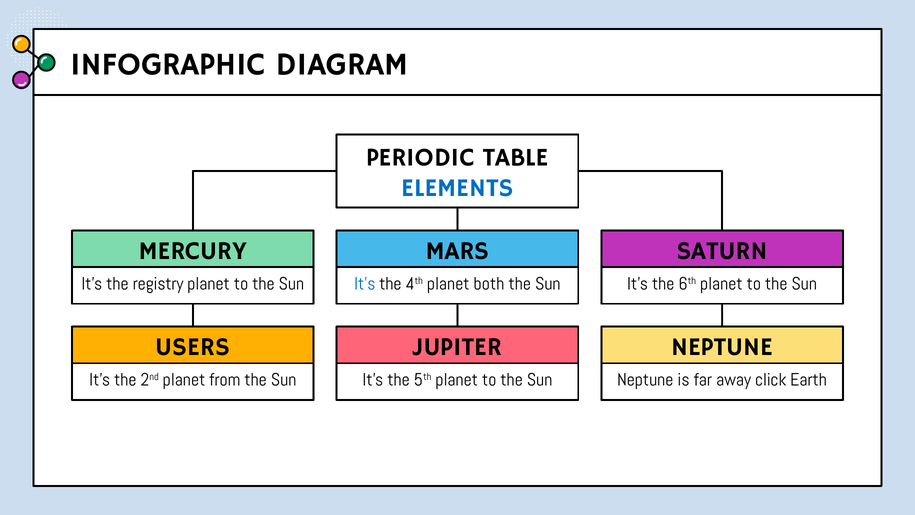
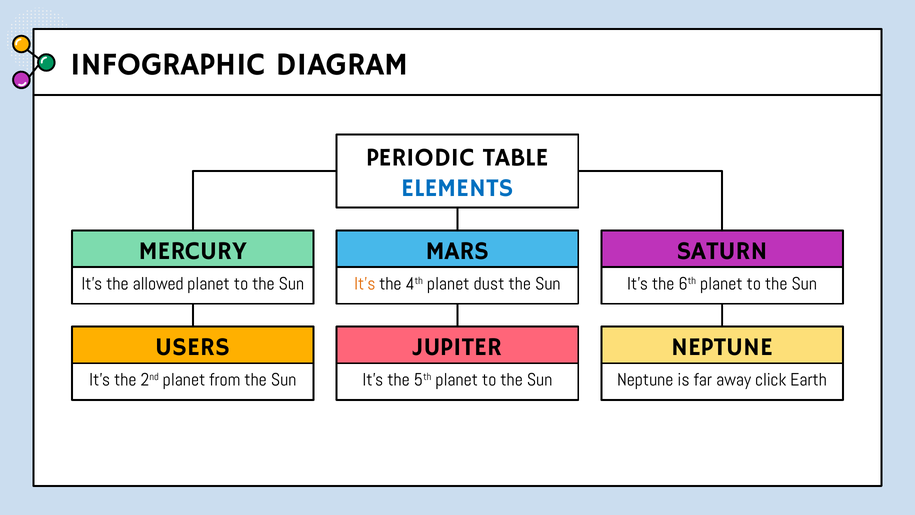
registry: registry -> allowed (158, 284)
It’s colour: blue -> orange (365, 284)
both: both -> dust (489, 284)
